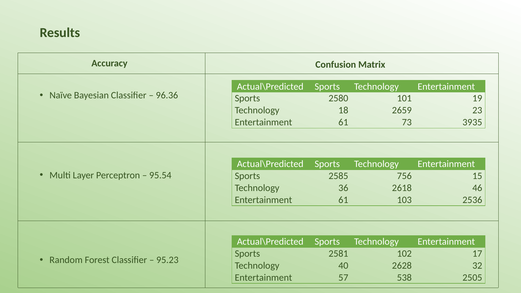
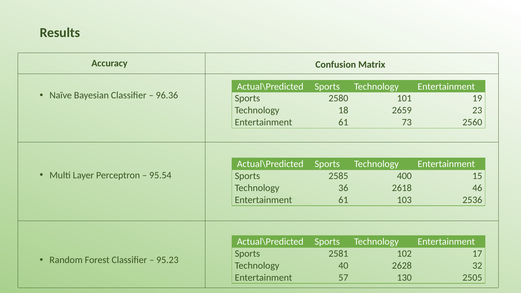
3935: 3935 -> 2560 (472, 122)
756: 756 -> 400 (404, 176)
538: 538 -> 130 (404, 278)
